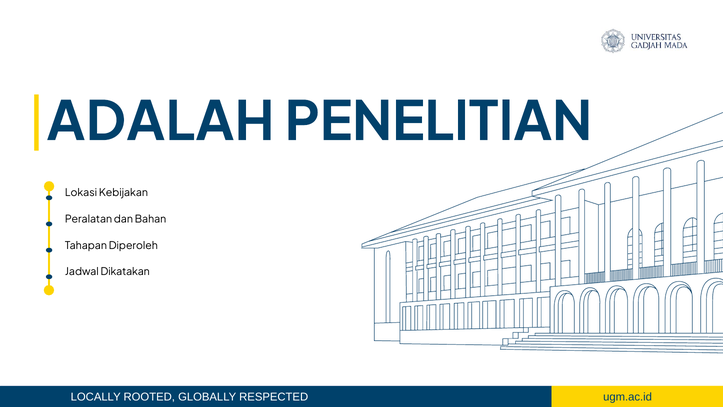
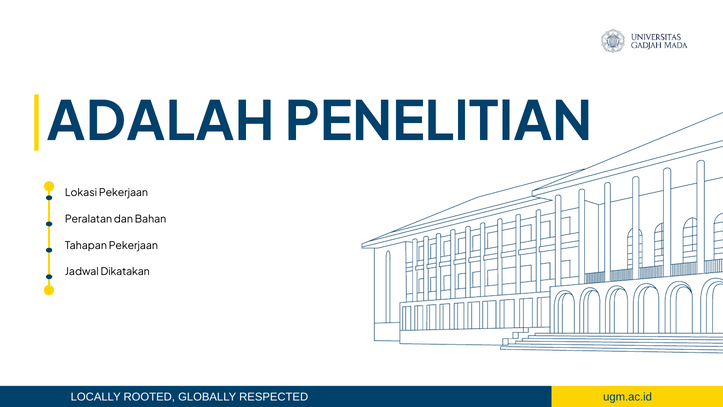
Lokasi Kebijakan: Kebijakan -> Pekerjaan (123, 193)
Tahapan Diperoleh: Diperoleh -> Pekerjaan (133, 245)
